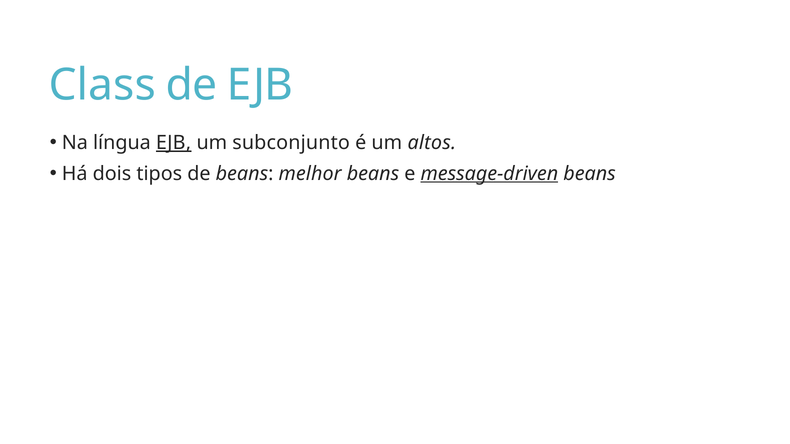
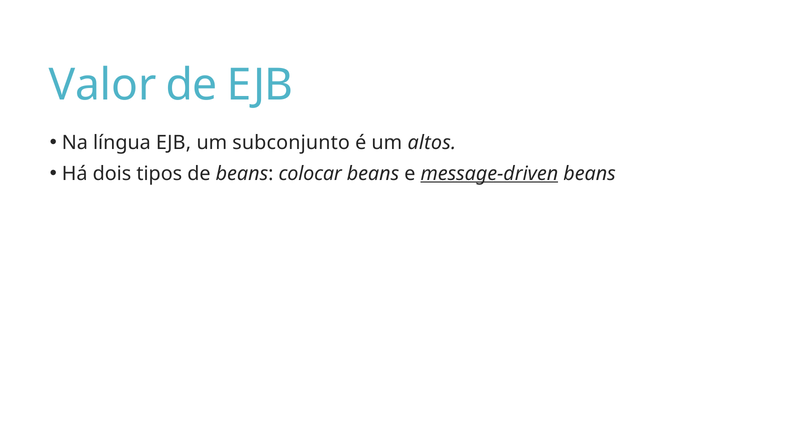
Class: Class -> Valor (102, 85)
EJB underline: present -> none (174, 143)
melhor: melhor -> colocar (310, 174)
